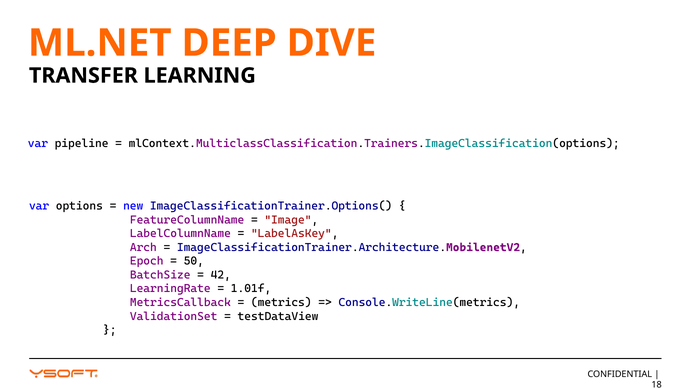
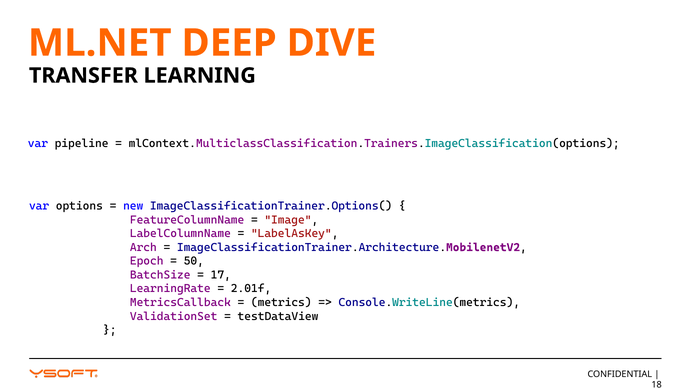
42: 42 -> 17 (221, 275)
1.01f: 1.01f -> 2.01f (251, 289)
